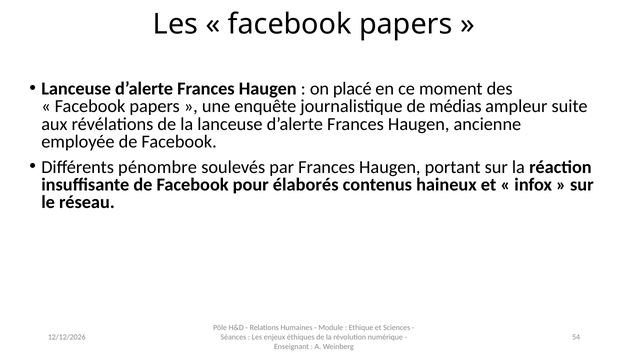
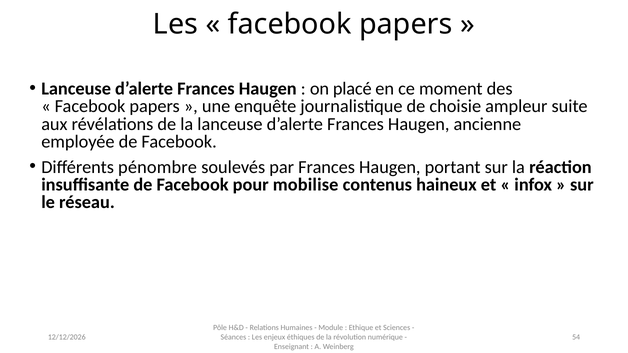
médias: médias -> choisie (455, 106)
élaborés: élaborés -> mobilise (306, 185)
